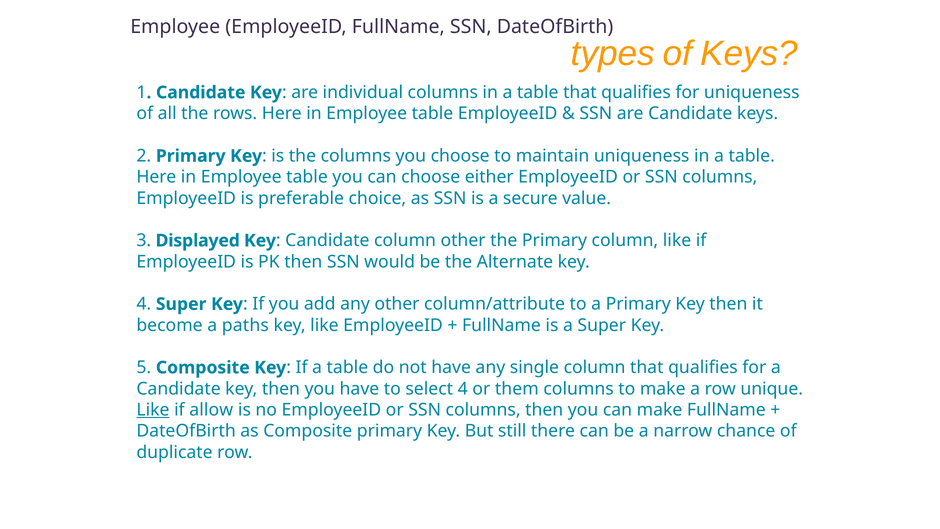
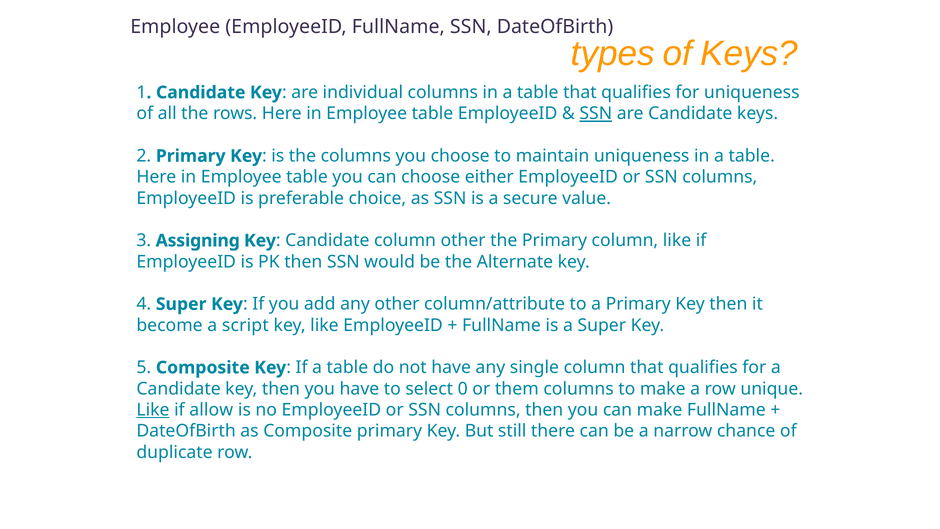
SSN underline: none -> present (596, 114)
Displayed: Displayed -> Assigning (198, 241)
paths: paths -> script (245, 325)
select 4: 4 -> 0 (463, 389)
